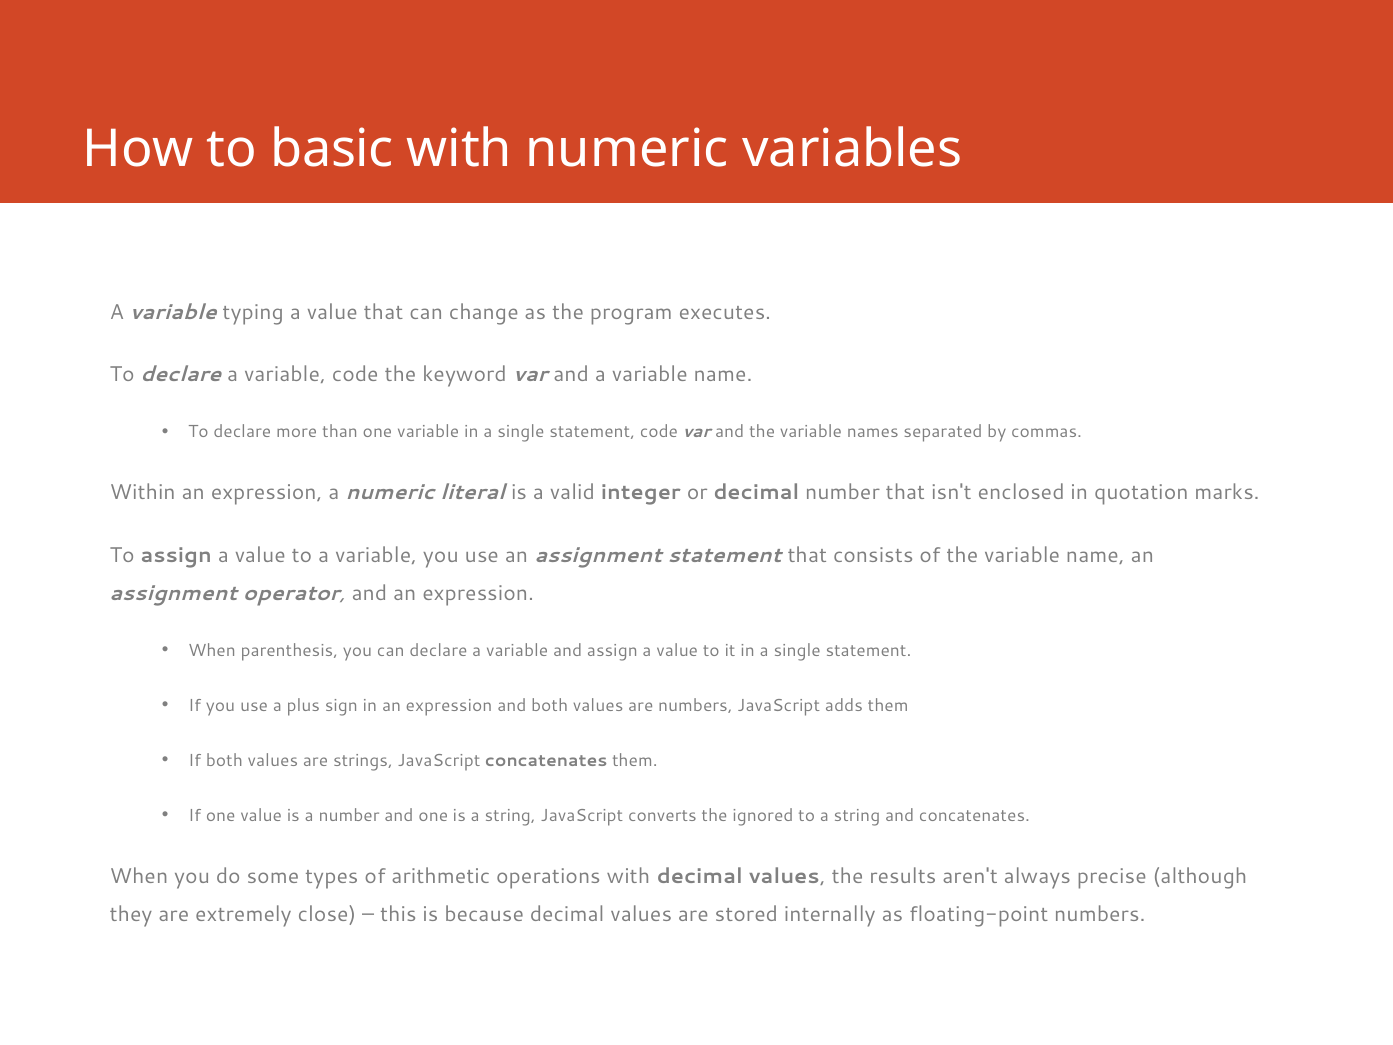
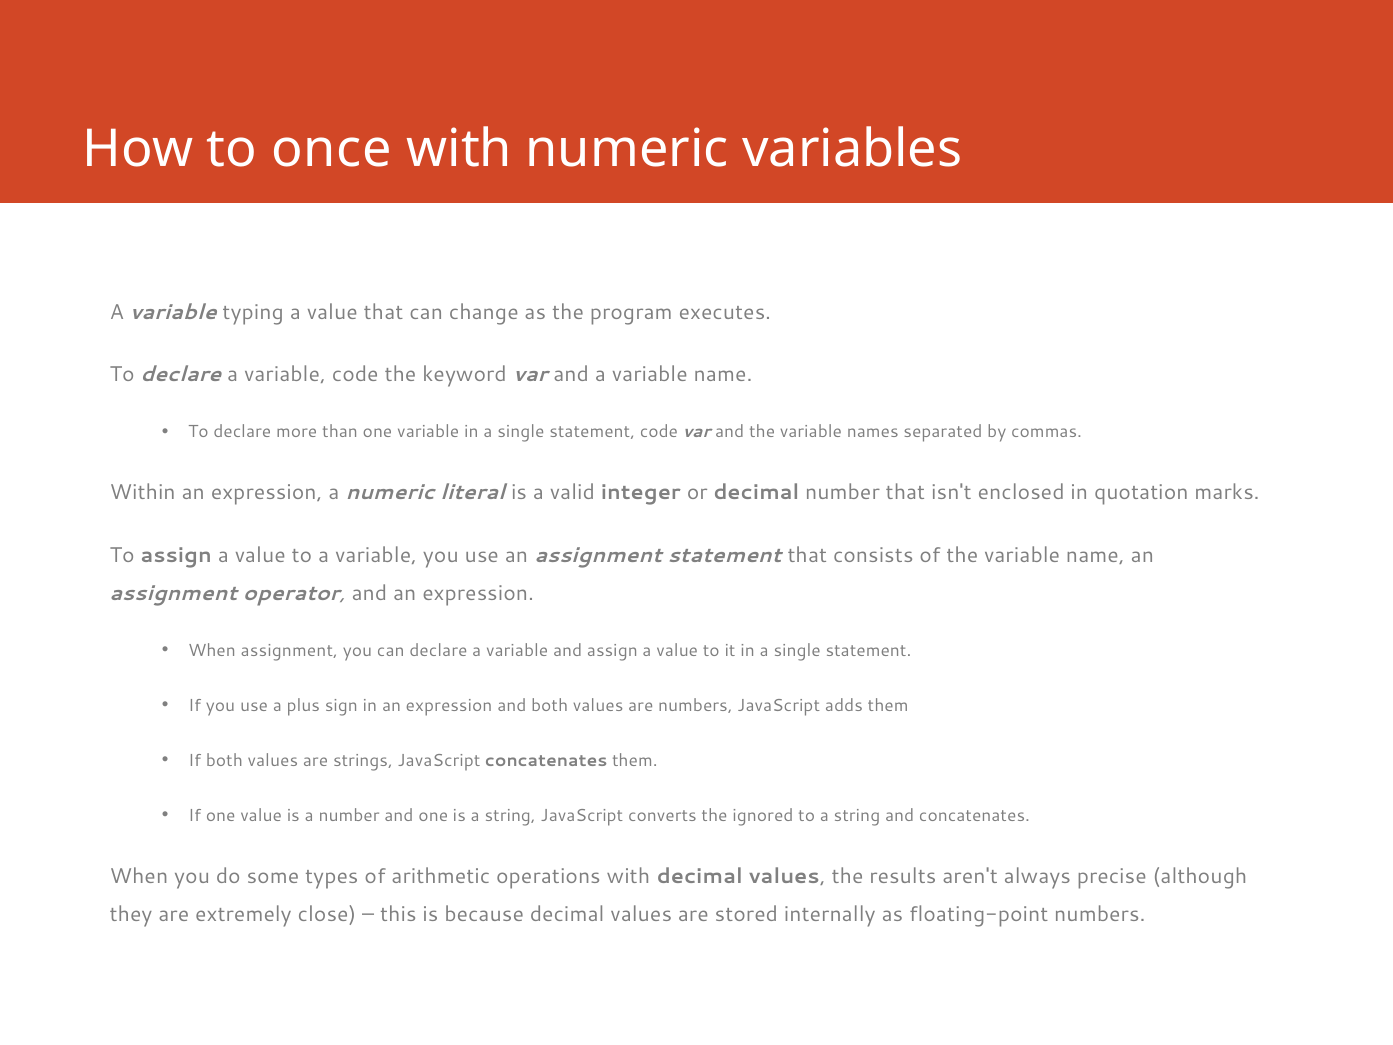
basic: basic -> once (332, 149)
When parenthesis: parenthesis -> assignment (289, 651)
